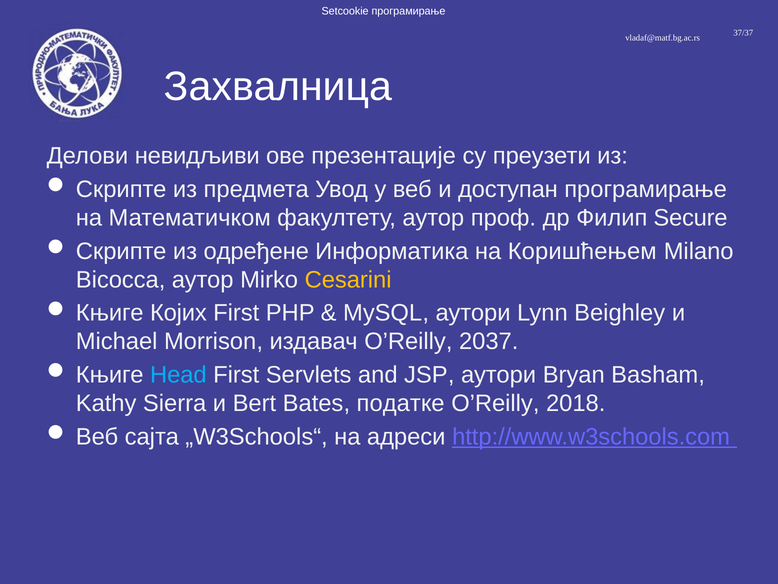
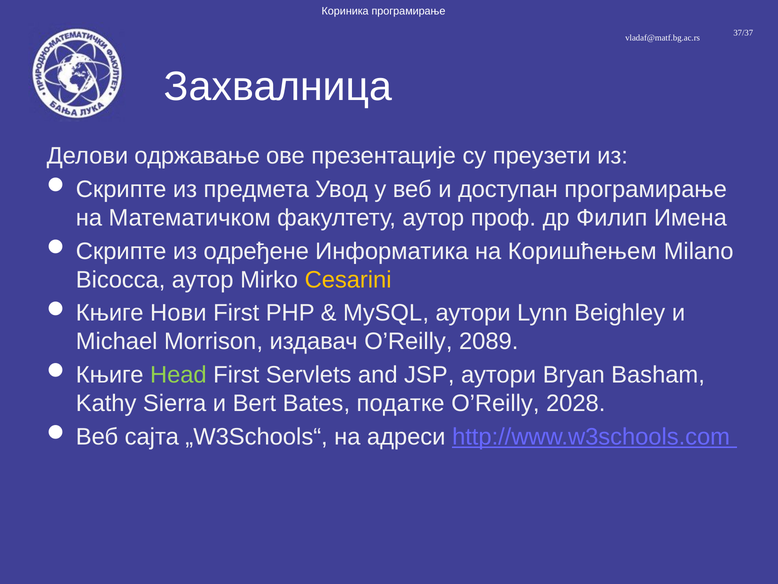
Setcookie: Setcookie -> Кориника (345, 11)
невидљиви: невидљиви -> одржавање (197, 156)
Secure: Secure -> Имена (690, 218)
Којих: Којих -> Нови (178, 313)
2037: 2037 -> 2089 (489, 341)
Head colour: light blue -> light green (178, 375)
2018: 2018 -> 2028 (576, 403)
